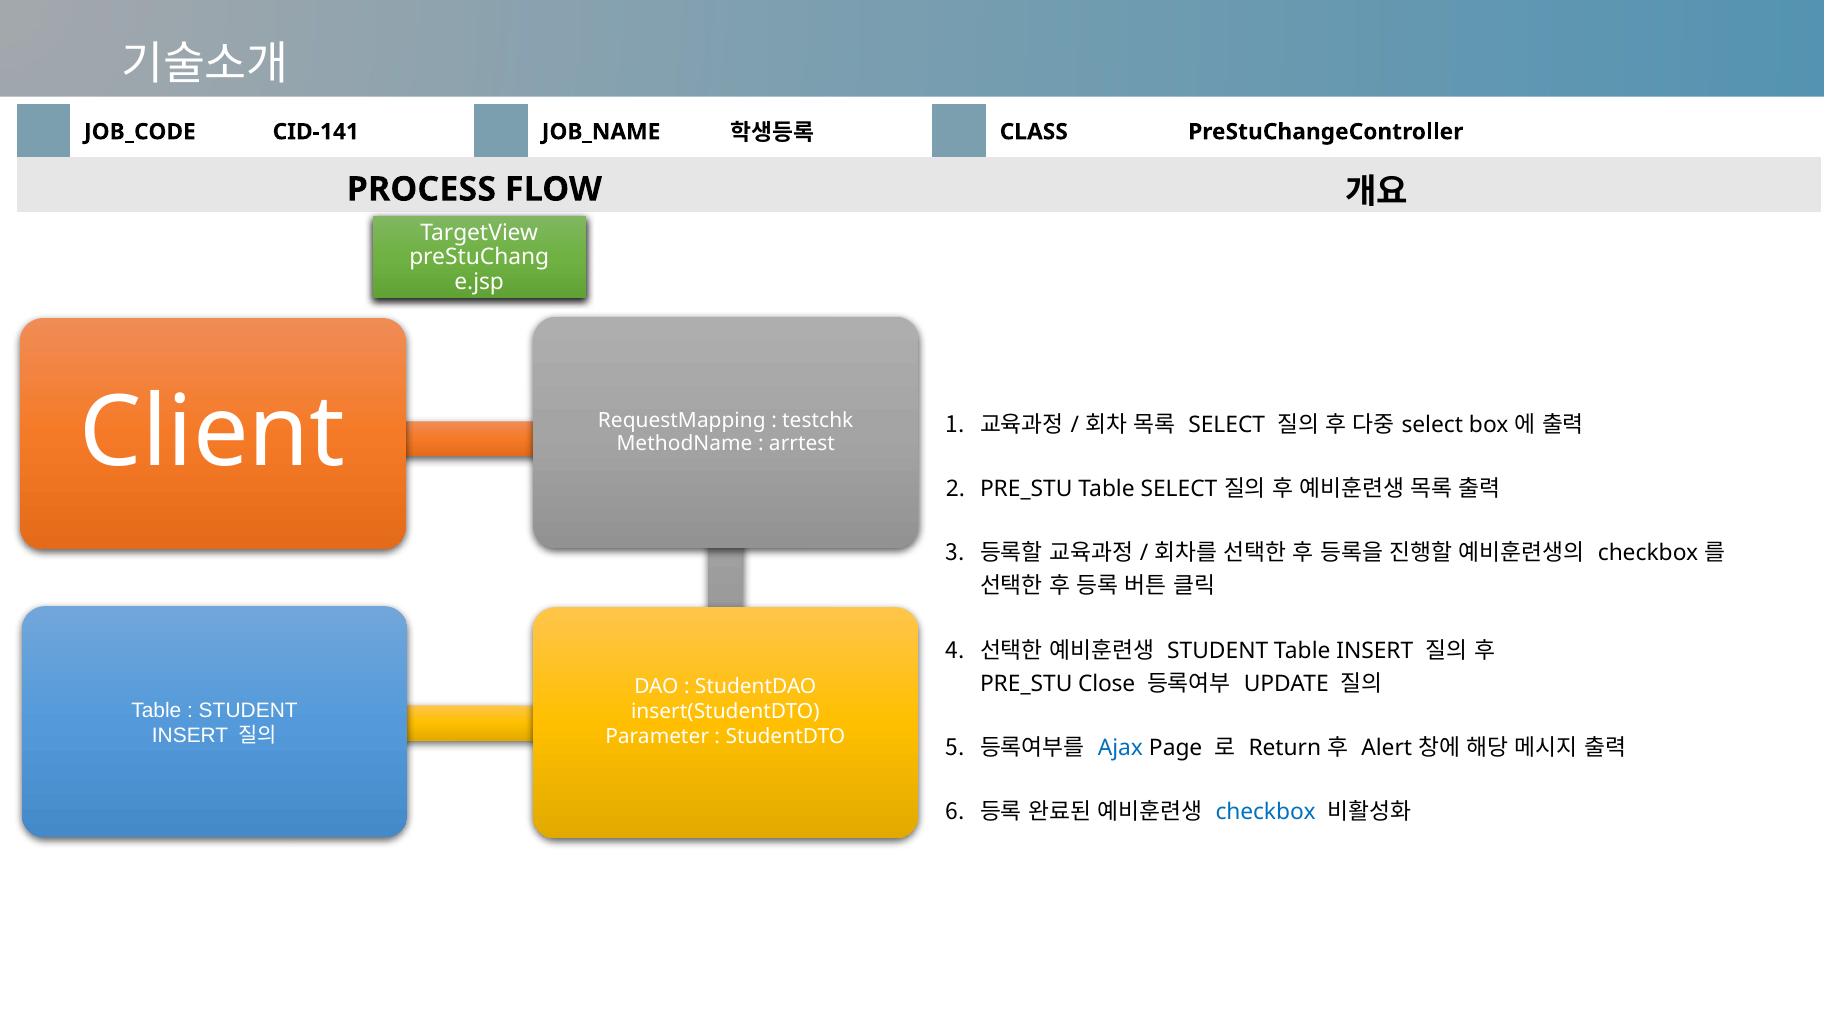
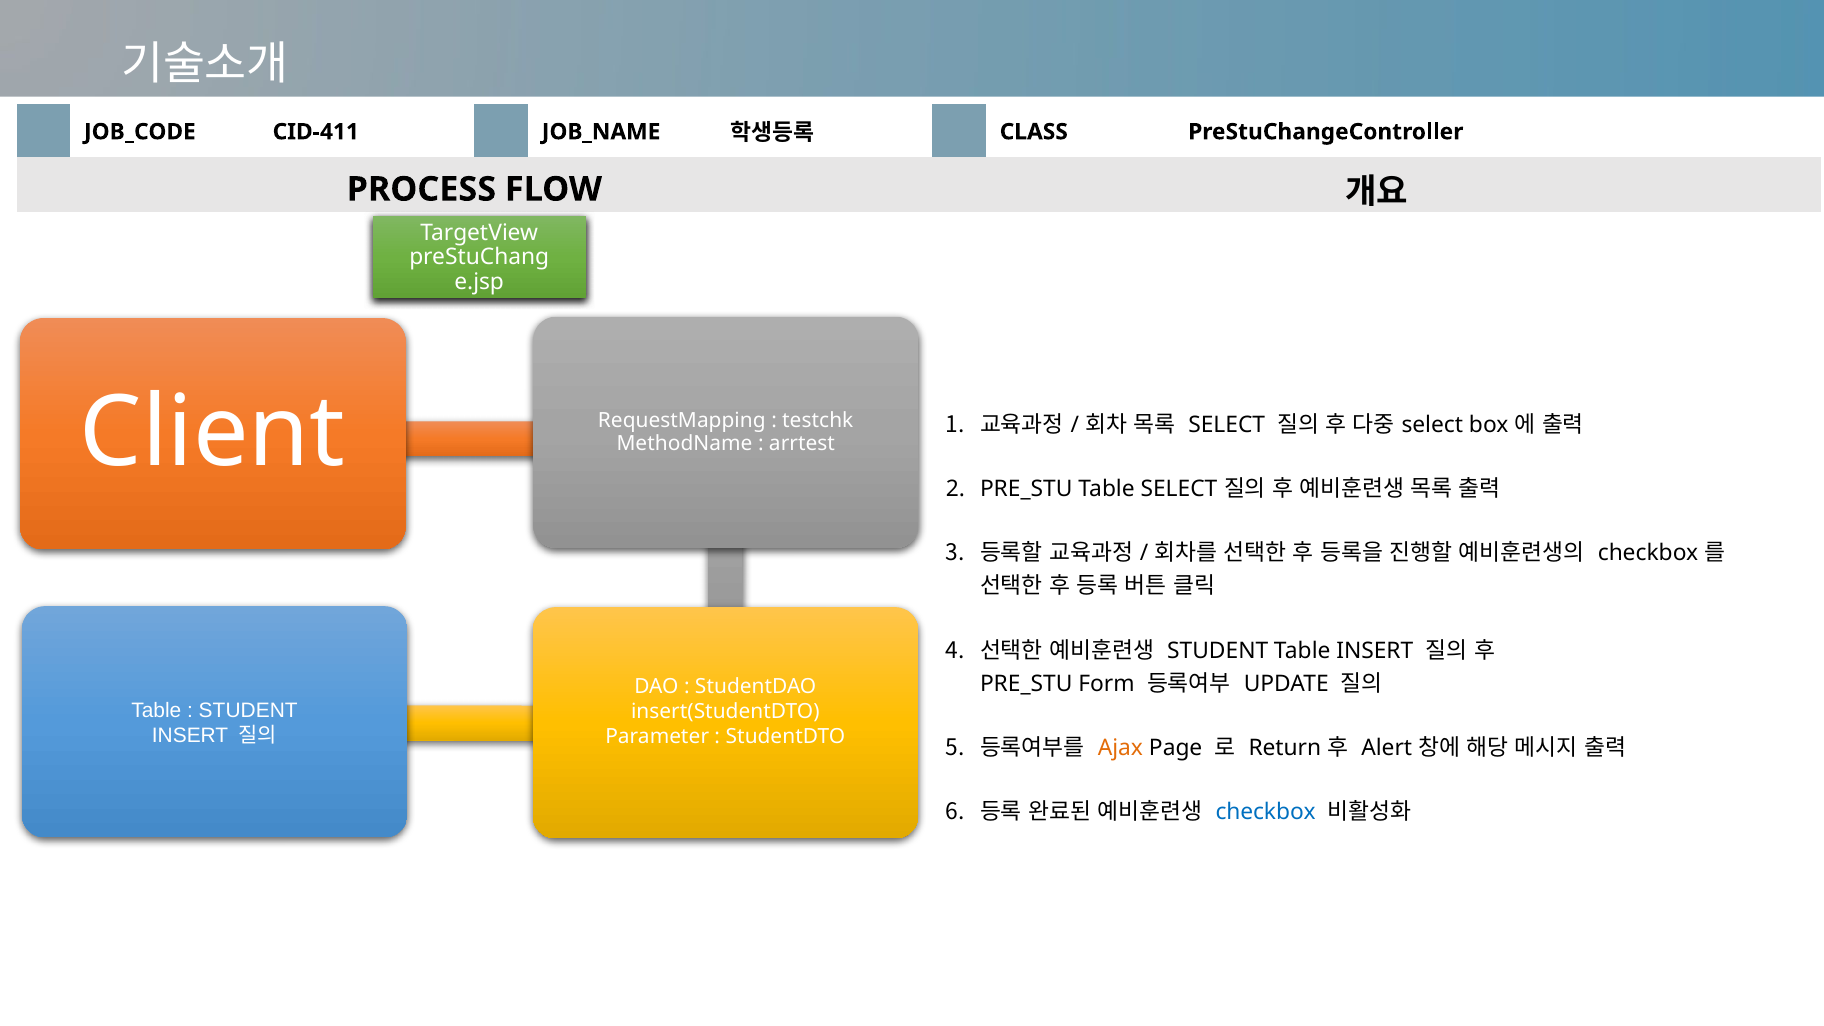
CID-141: CID-141 -> CID-411 (316, 132)
Close: Close -> Form (1107, 684)
Ajax colour: blue -> orange (1120, 748)
